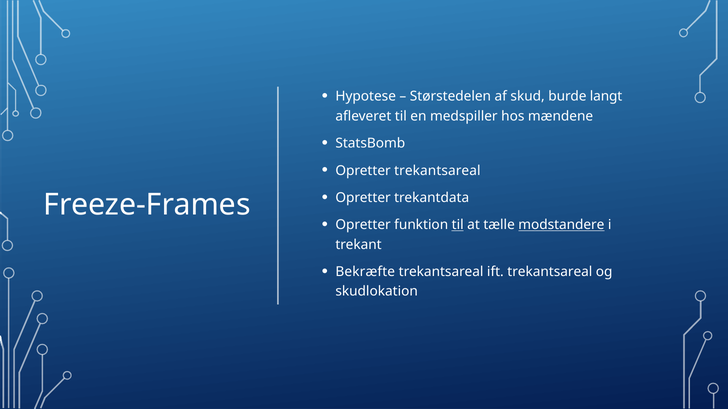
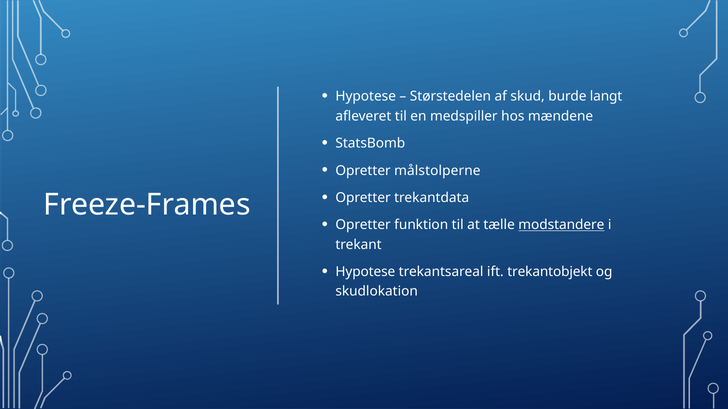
Opretter trekantsareal: trekantsareal -> målstolperne (437, 171)
til underline: present -> none (458, 225)
Bekræfte: Bekræfte -> Hypotese (365, 272)
ift trekantsareal: trekantsareal -> trekantobjekt (550, 272)
